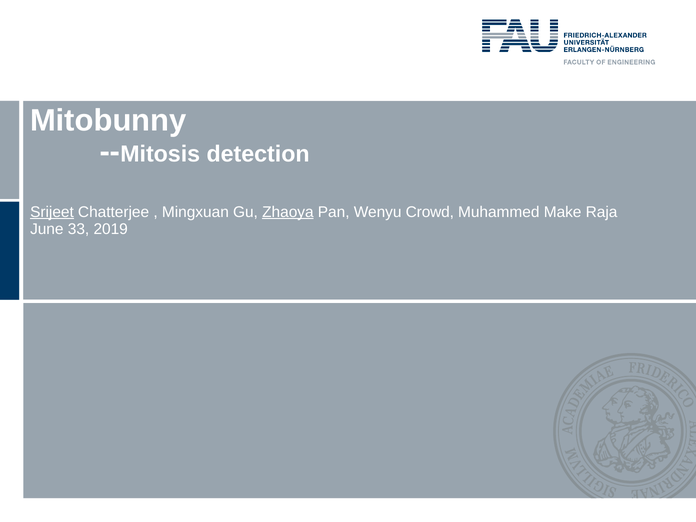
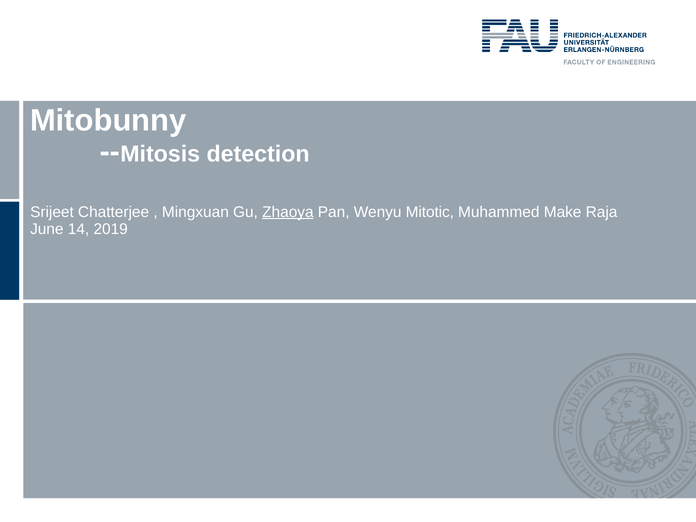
Srijeet underline: present -> none (52, 212)
Crowd: Crowd -> Mitotic (430, 212)
33: 33 -> 14 (79, 229)
